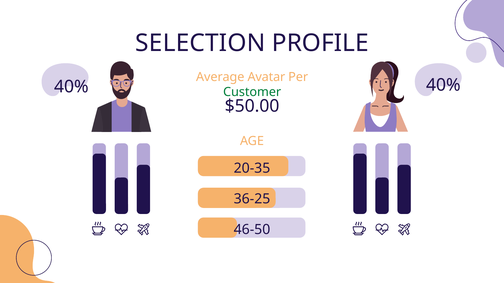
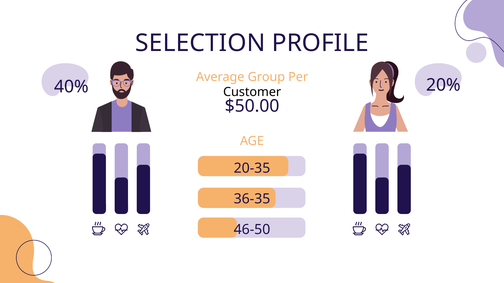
Avatar: Avatar -> Group (266, 77)
40% 40%: 40% -> 20% (443, 85)
Customer colour: green -> black (252, 92)
36-25: 36-25 -> 36-35 (252, 199)
